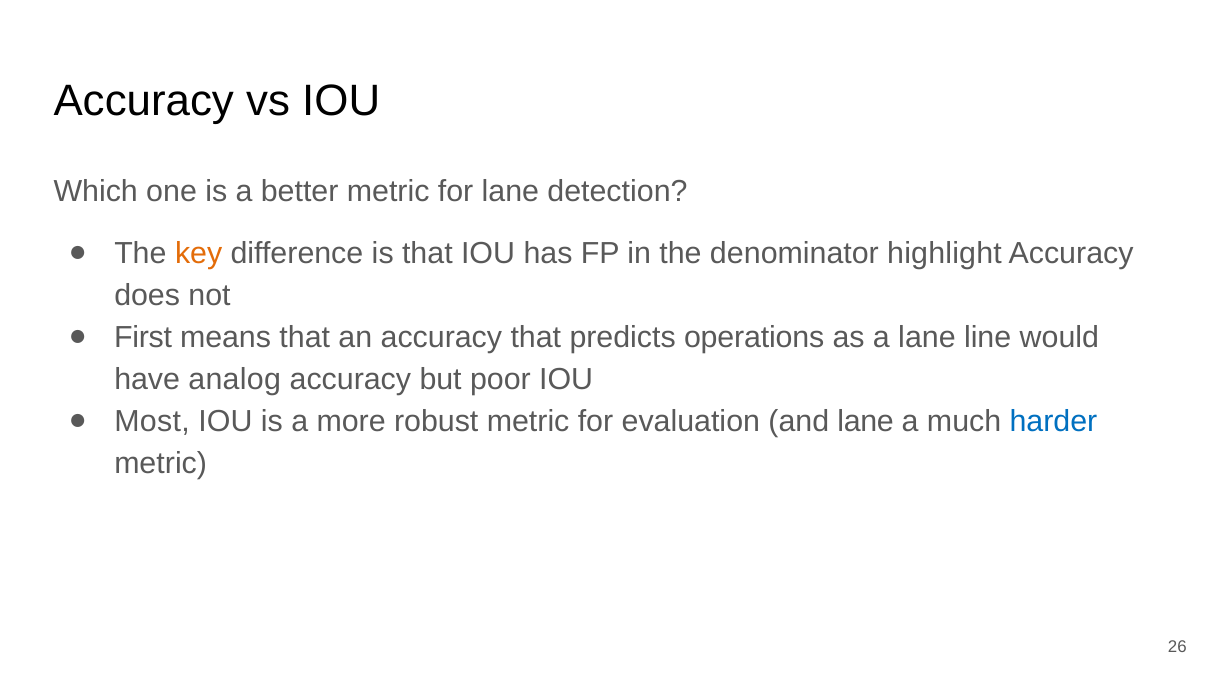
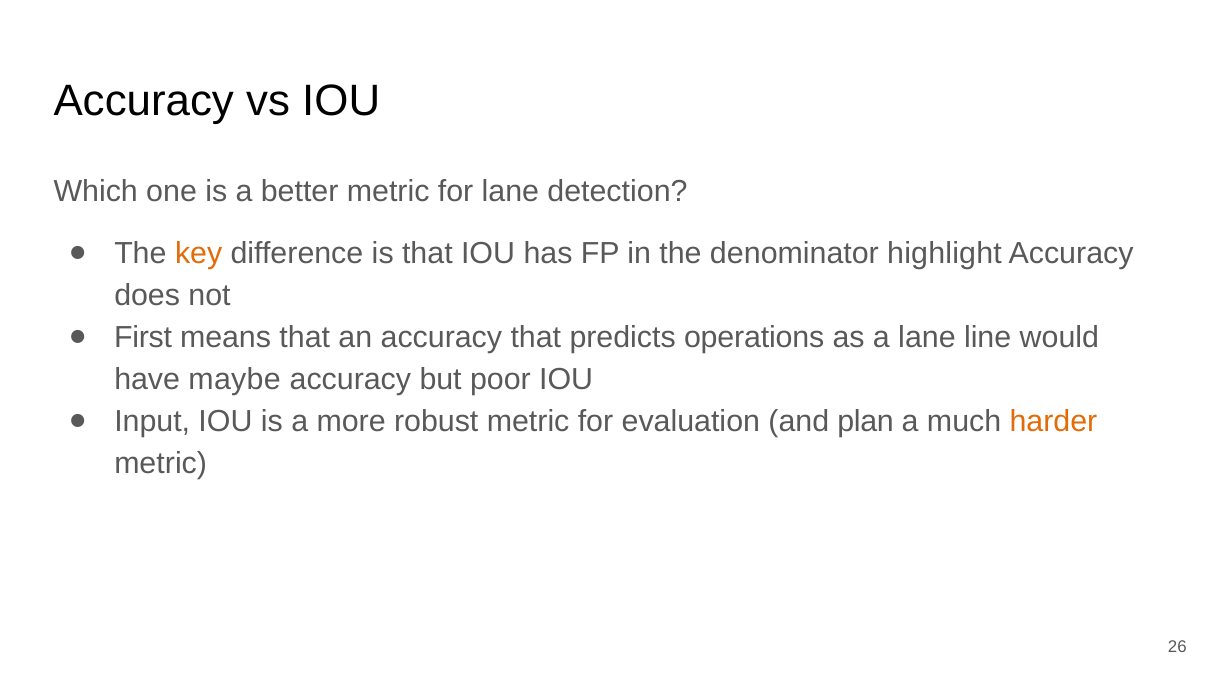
analog: analog -> maybe (235, 379)
Most: Most -> Input (152, 421)
and lane: lane -> plan (866, 421)
harder colour: blue -> orange (1053, 421)
